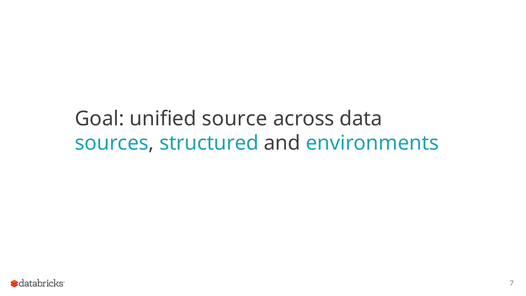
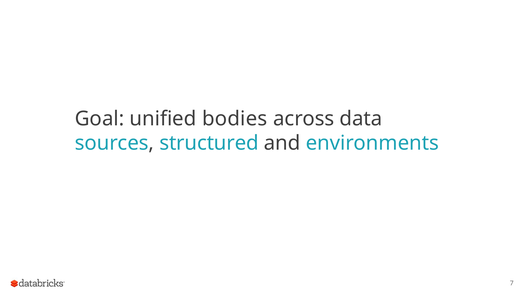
source: source -> bodies (235, 119)
